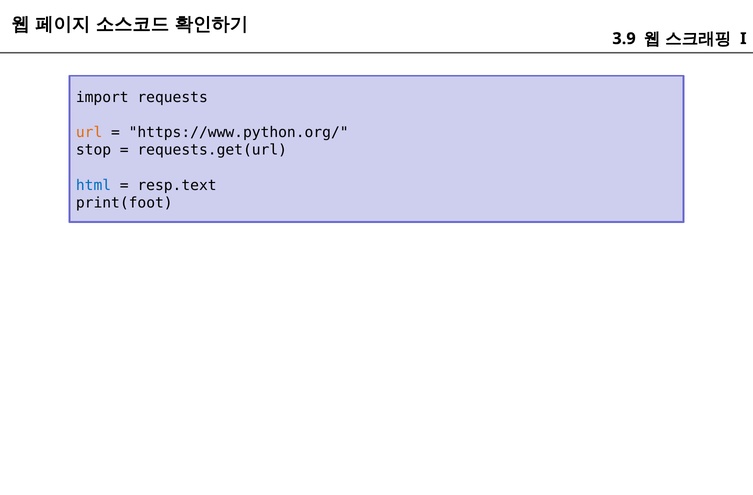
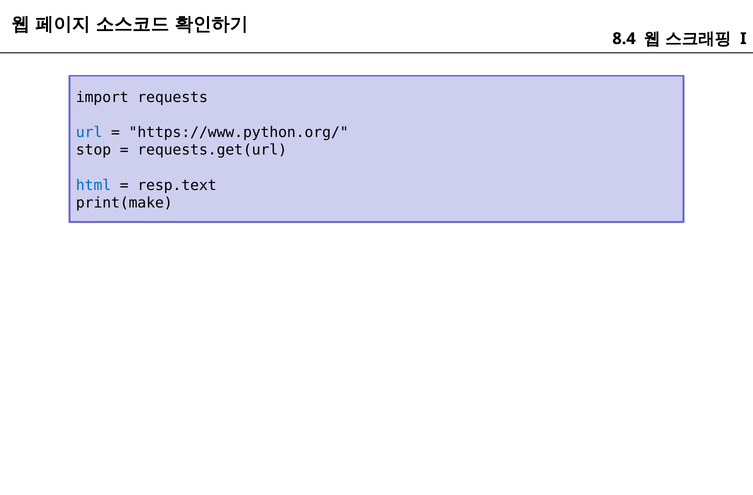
3.9: 3.9 -> 8.4 (624, 39)
url colour: orange -> blue (89, 132)
print(foot: print(foot -> print(make (124, 203)
